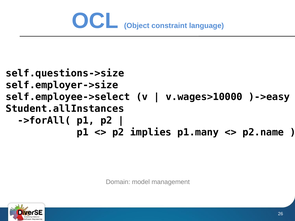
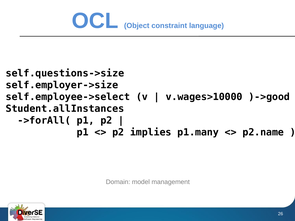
)->easy: )->easy -> )->good (269, 97)
